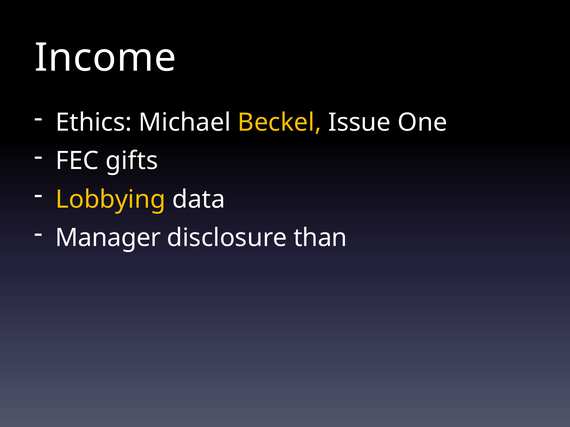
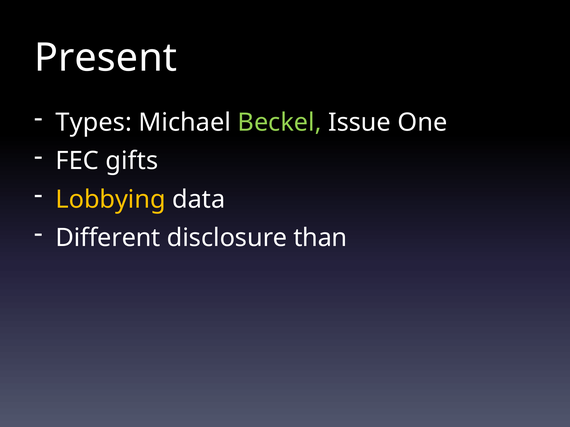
Income: Income -> Present (106, 58)
Ethics: Ethics -> Types (94, 123)
Beckel colour: yellow -> light green (280, 123)
Manager: Manager -> Different (108, 238)
